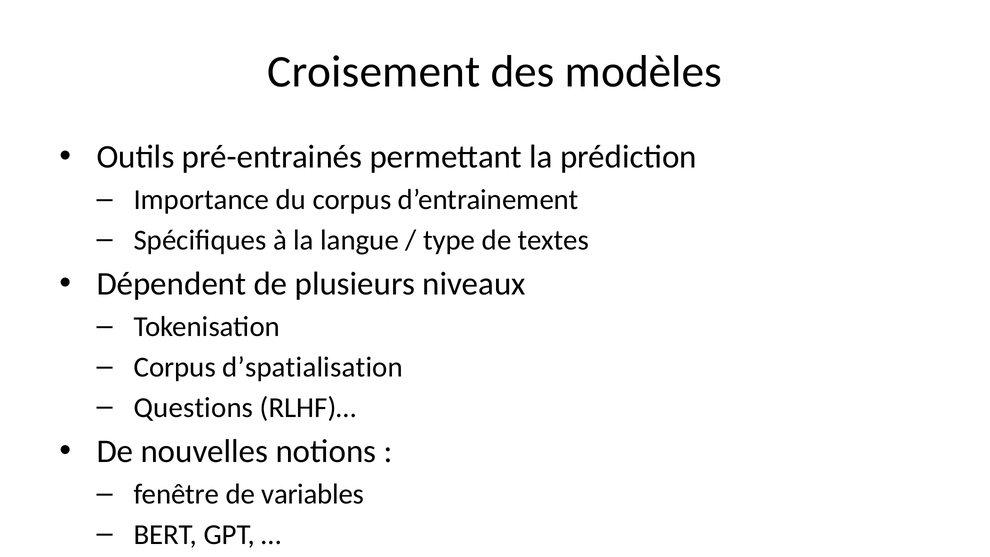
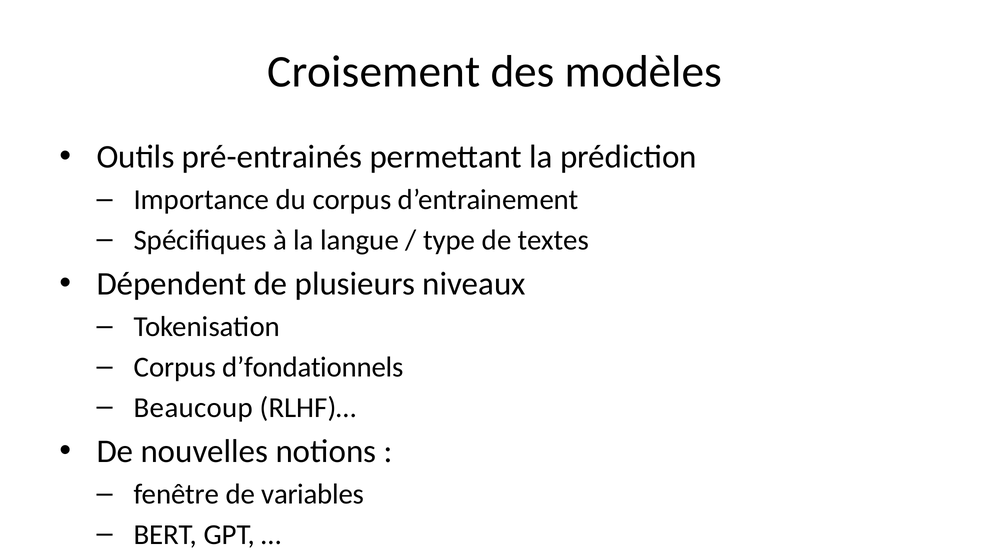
d’spatialisation: d’spatialisation -> d’fondationnels (313, 367)
Questions: Questions -> Beaucoup (193, 407)
